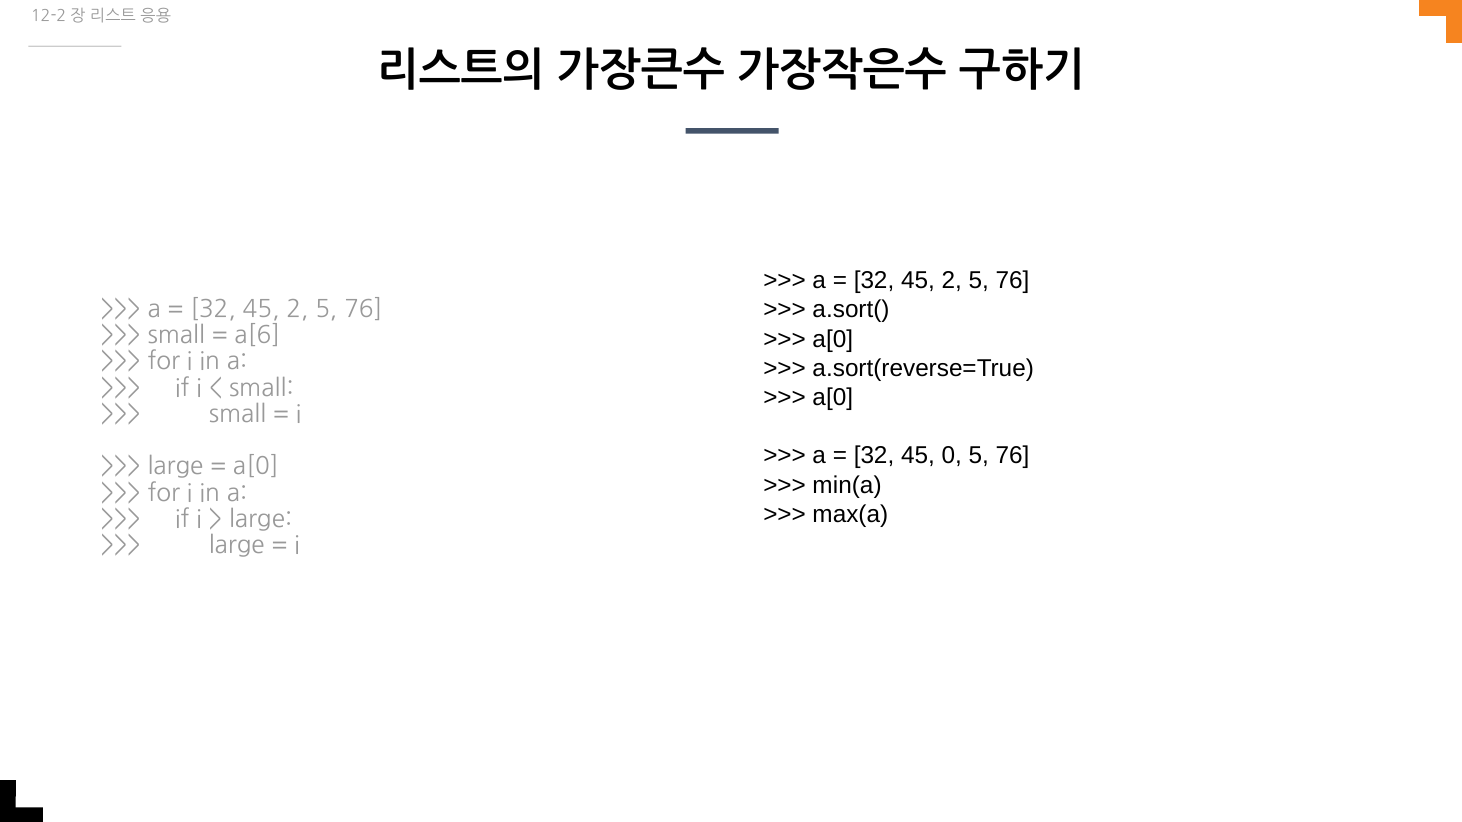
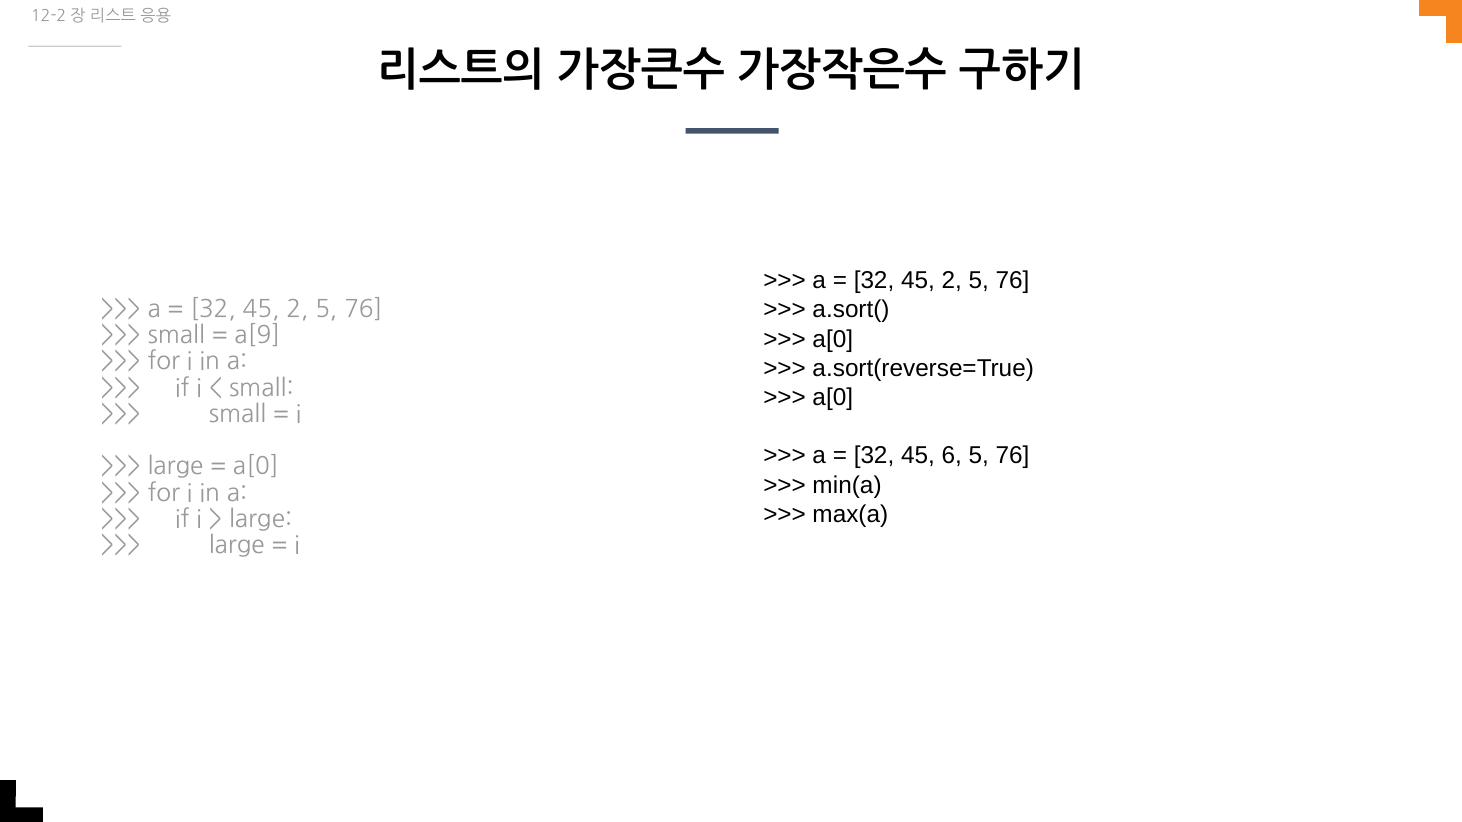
a[6: a[6 -> a[9 (257, 336)
0: 0 -> 6 (952, 456)
